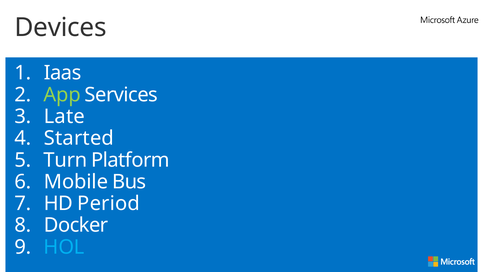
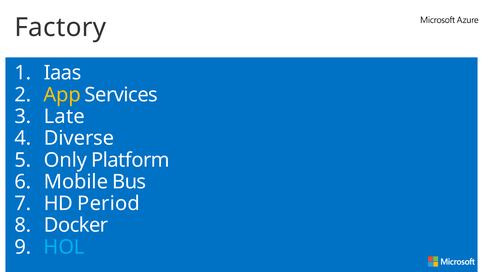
Devices: Devices -> Factory (60, 27)
App colour: light green -> yellow (62, 95)
Started: Started -> Diverse (79, 138)
Turn: Turn -> Only (65, 160)
